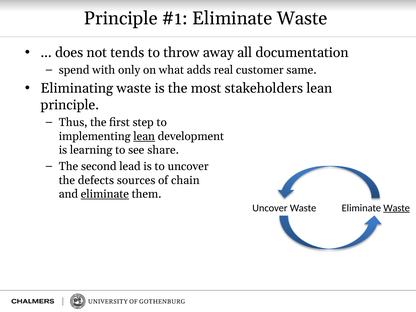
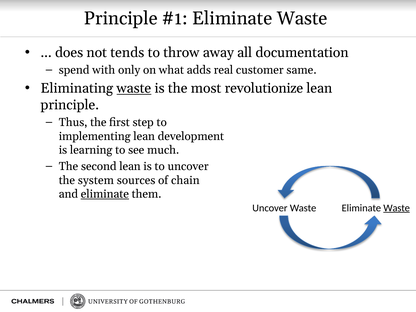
waste underline: none -> present (134, 88)
stakeholders: stakeholders -> revolutionize (264, 88)
lean underline: present -> none (144, 136)
share: share -> much (163, 150)
second lead: lead -> lean (130, 166)
defects: defects -> system (96, 180)
